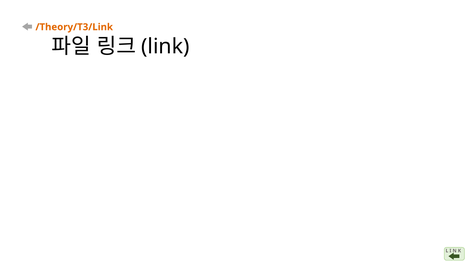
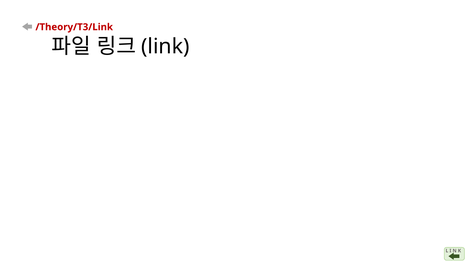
/Theory/T3/Link colour: orange -> red (74, 27)
